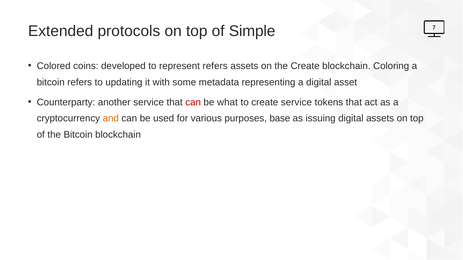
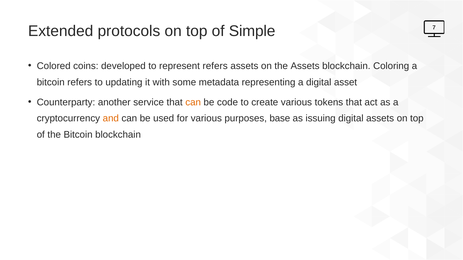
the Create: Create -> Assets (305, 66)
can colour: red -> orange (193, 102)
what: what -> code (228, 102)
create service: service -> various (296, 102)
